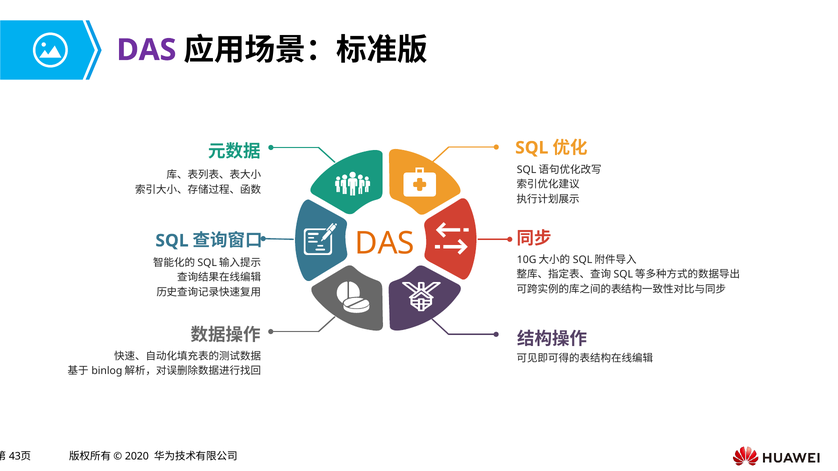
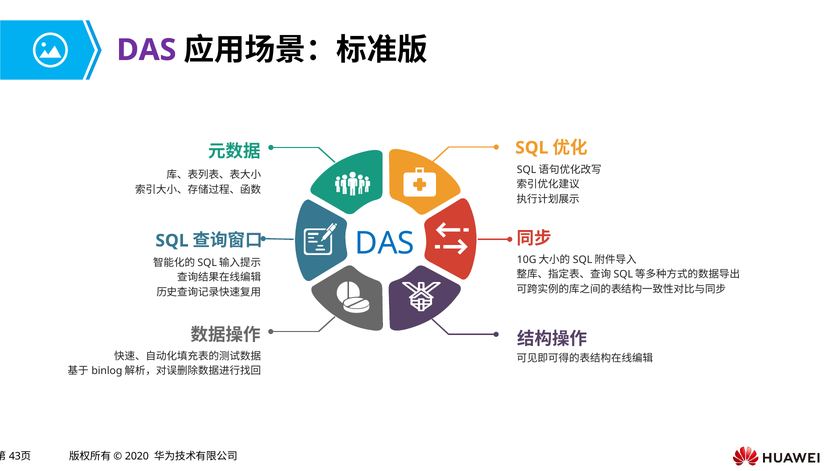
DAS colour: orange -> blue (385, 244)
